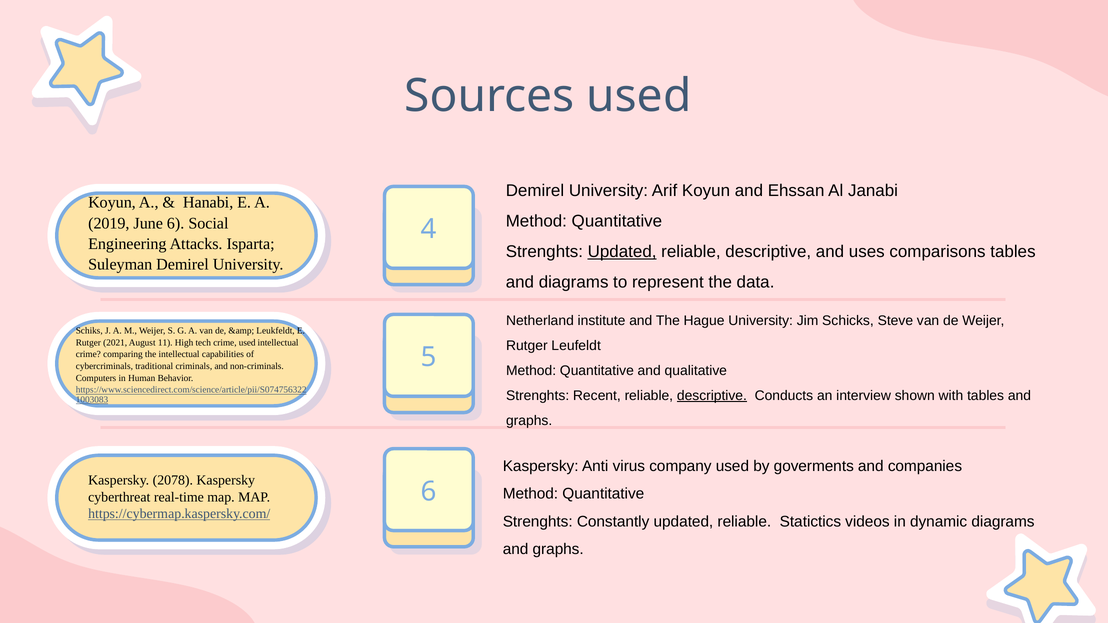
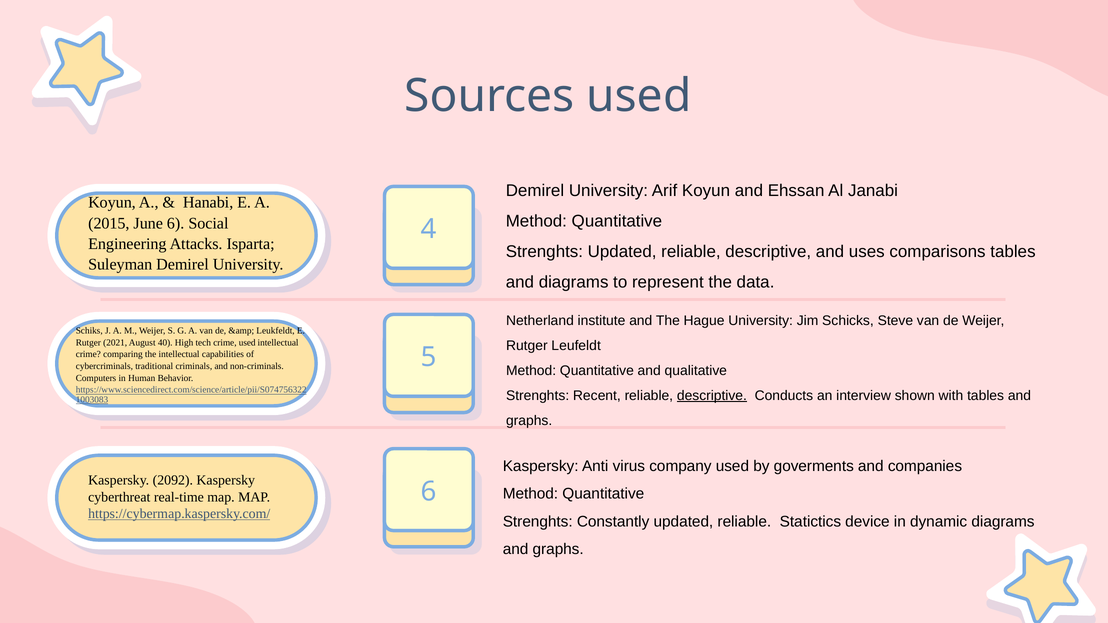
2019: 2019 -> 2015 (109, 223)
Updated underline: present -> none (622, 252)
11: 11 -> 40 (165, 343)
2078: 2078 -> 2092 (173, 481)
videos: videos -> device (867, 522)
